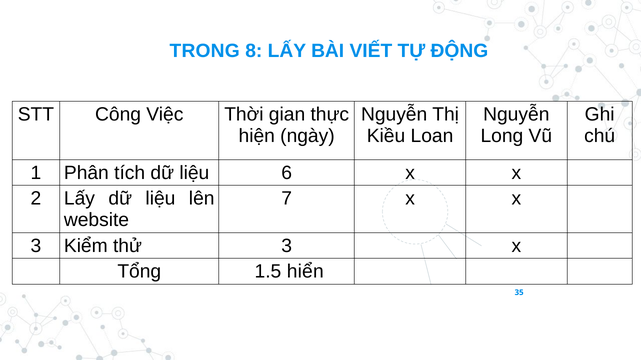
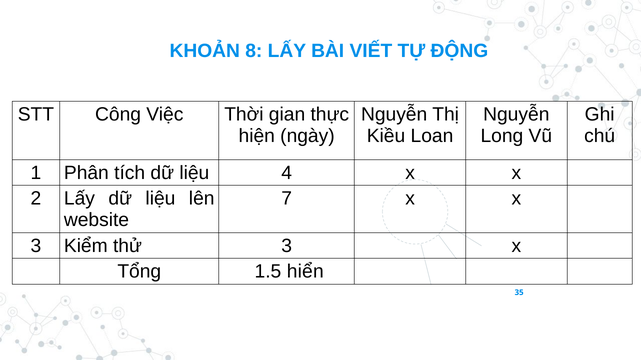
TRONG: TRONG -> KHOẢN (205, 51)
6: 6 -> 4 (287, 173)
